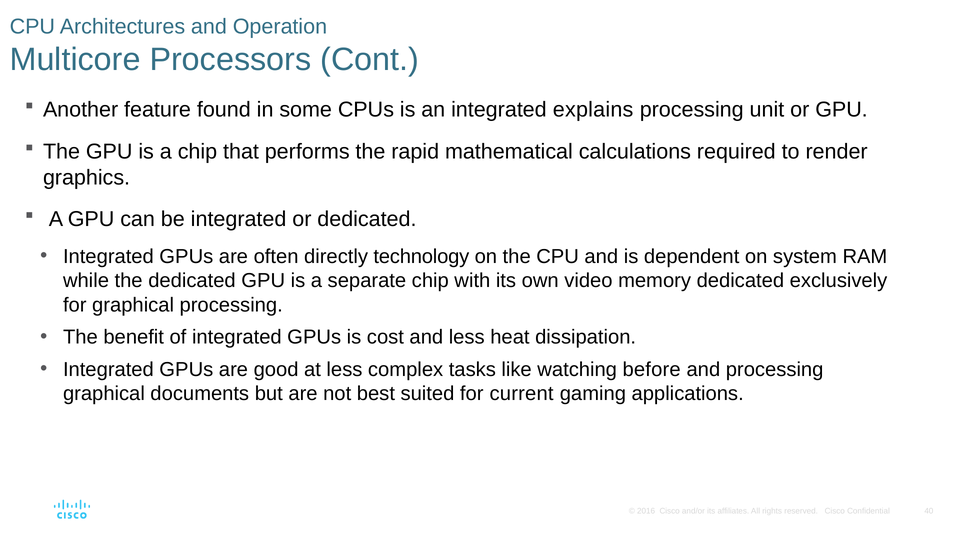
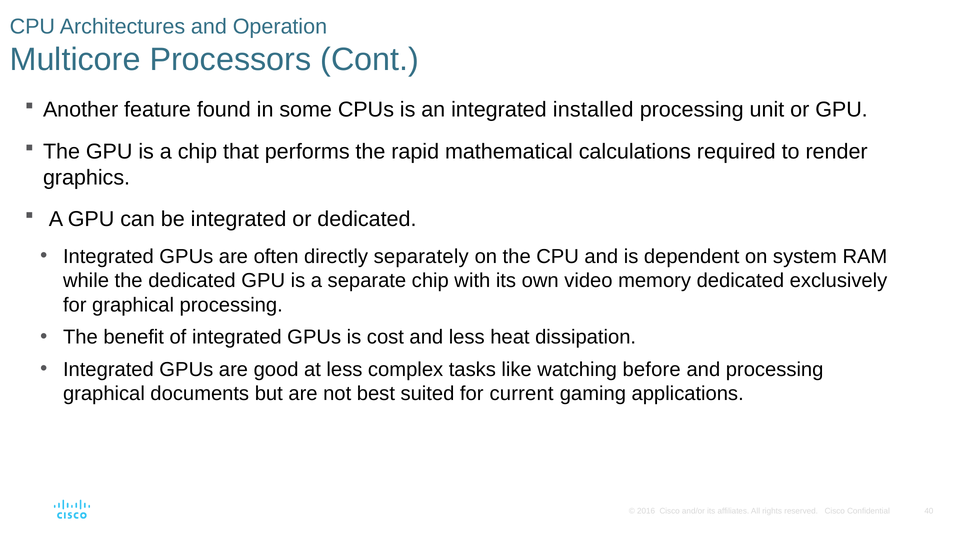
explains: explains -> installed (593, 110)
technology: technology -> separately (421, 257)
